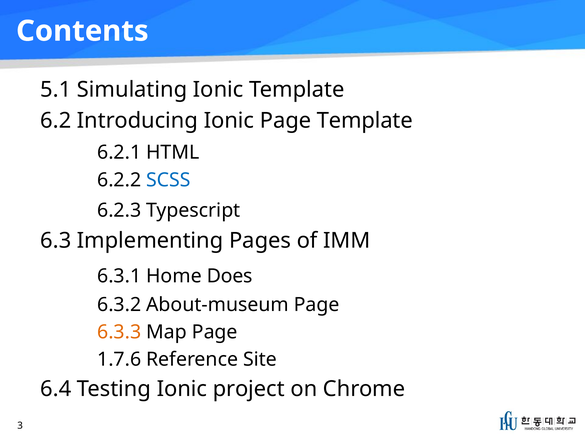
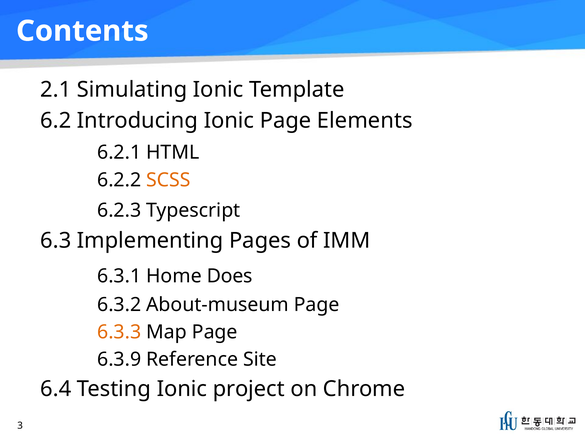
5.1: 5.1 -> 2.1 (56, 90)
Page Template: Template -> Elements (365, 120)
SCSS colour: blue -> orange (168, 180)
1.7.6: 1.7.6 -> 6.3.9 (119, 359)
